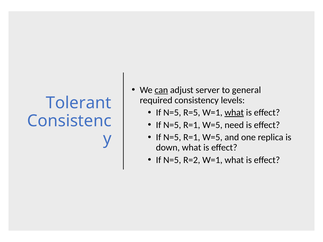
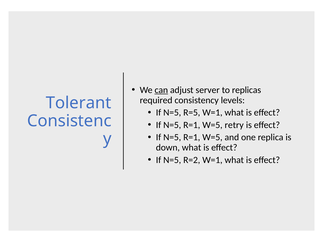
general: general -> replicas (247, 90)
what underline: present -> none (234, 113)
need: need -> retry (234, 125)
